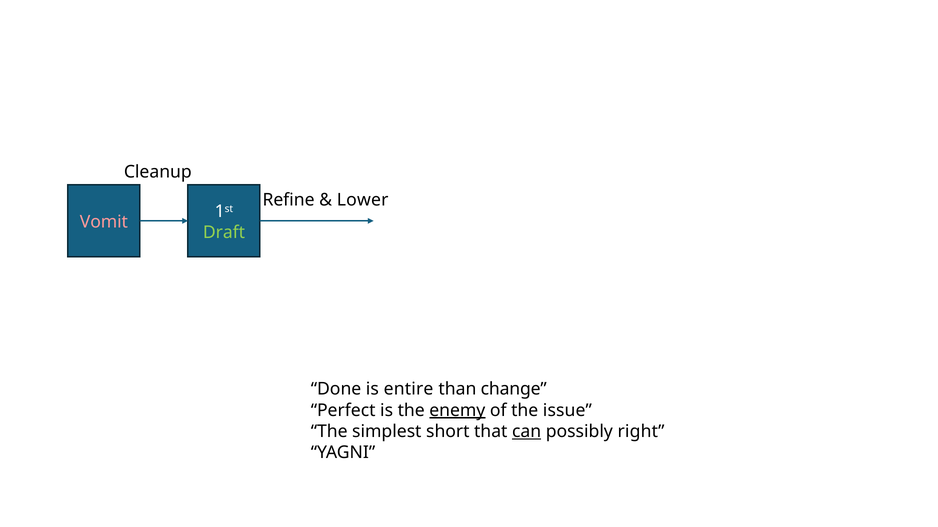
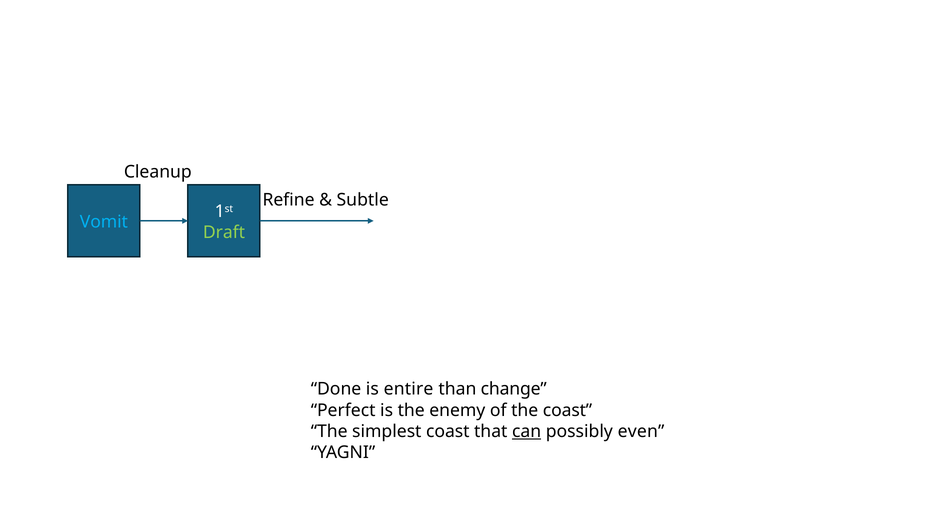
Lower: Lower -> Subtle (363, 200)
Vomit colour: pink -> light blue (104, 222)
enemy underline: present -> none (457, 411)
the issue: issue -> coast (568, 411)
simplest short: short -> coast (448, 432)
right: right -> even (641, 432)
